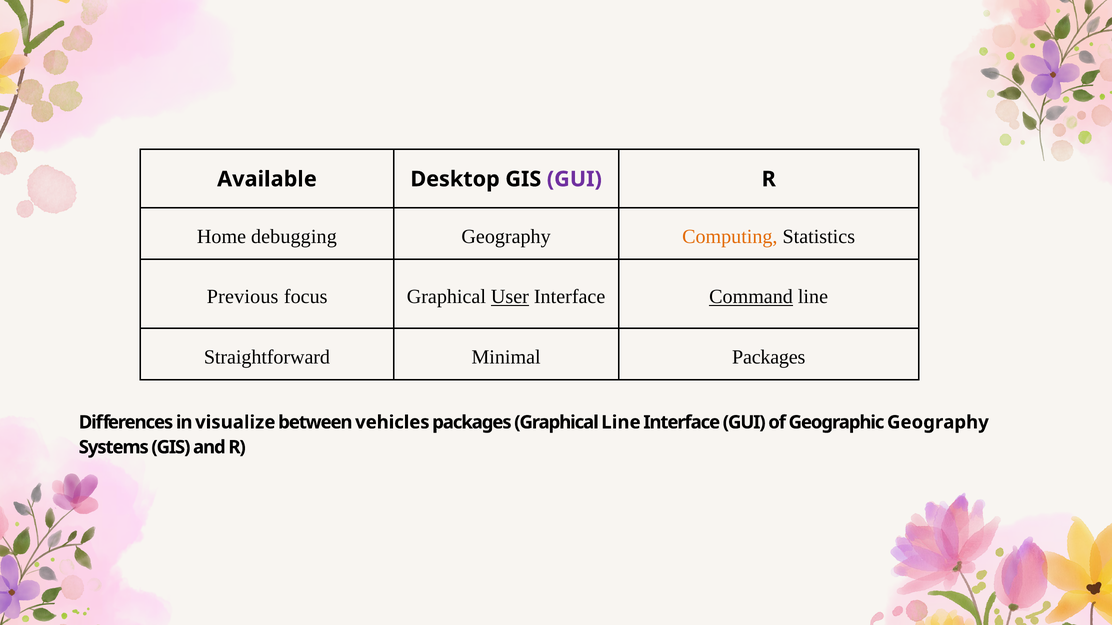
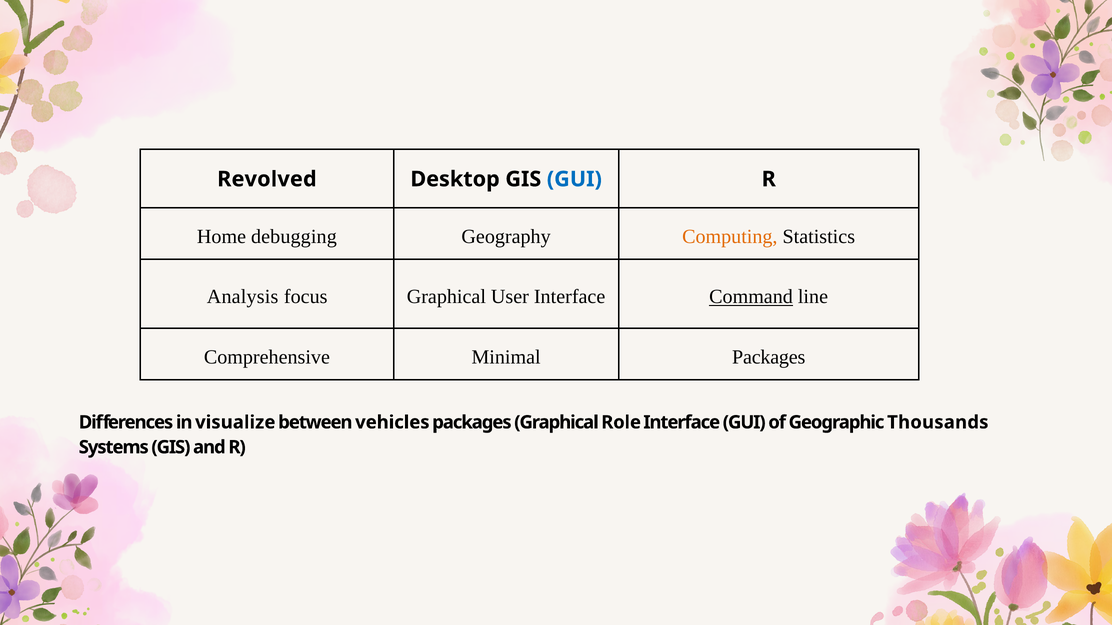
Available: Available -> Revolved (267, 179)
GUI colour: purple -> blue (574, 179)
Previous: Previous -> Analysis (243, 297)
User underline: present -> none (510, 297)
Straightforward: Straightforward -> Comprehensive (267, 357)
Graphical Line: Line -> Role (621, 423)
Geographic Geography: Geography -> Thousands (938, 423)
